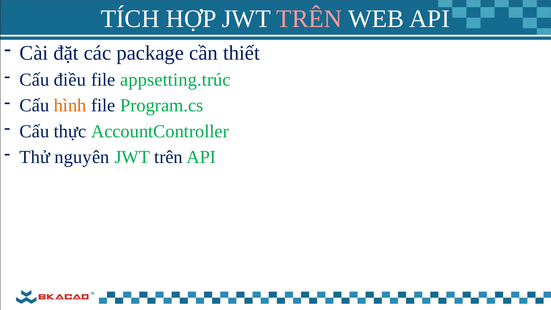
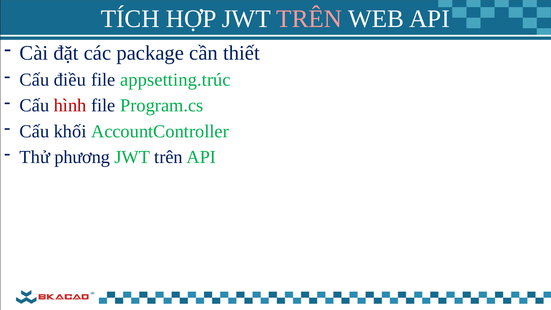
hình colour: orange -> red (70, 106)
thực: thực -> khối (70, 131)
nguyên: nguyên -> phương (82, 157)
